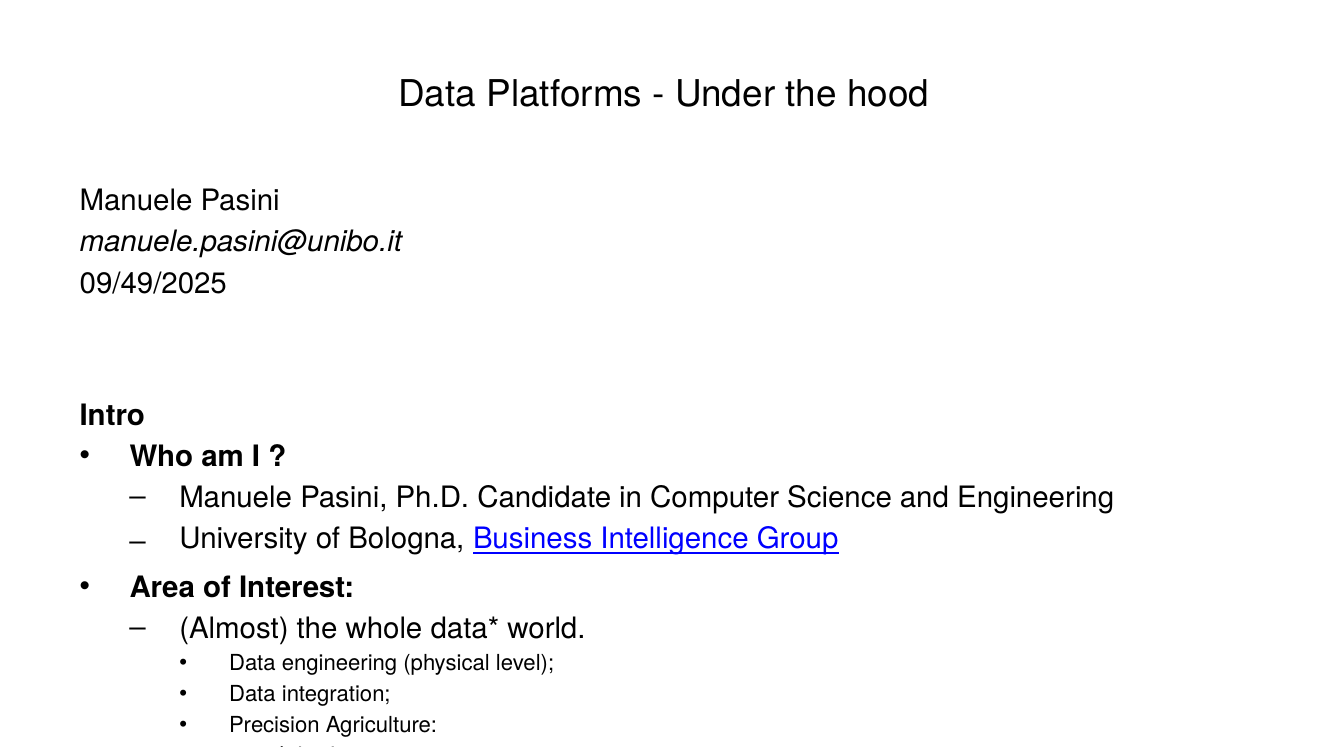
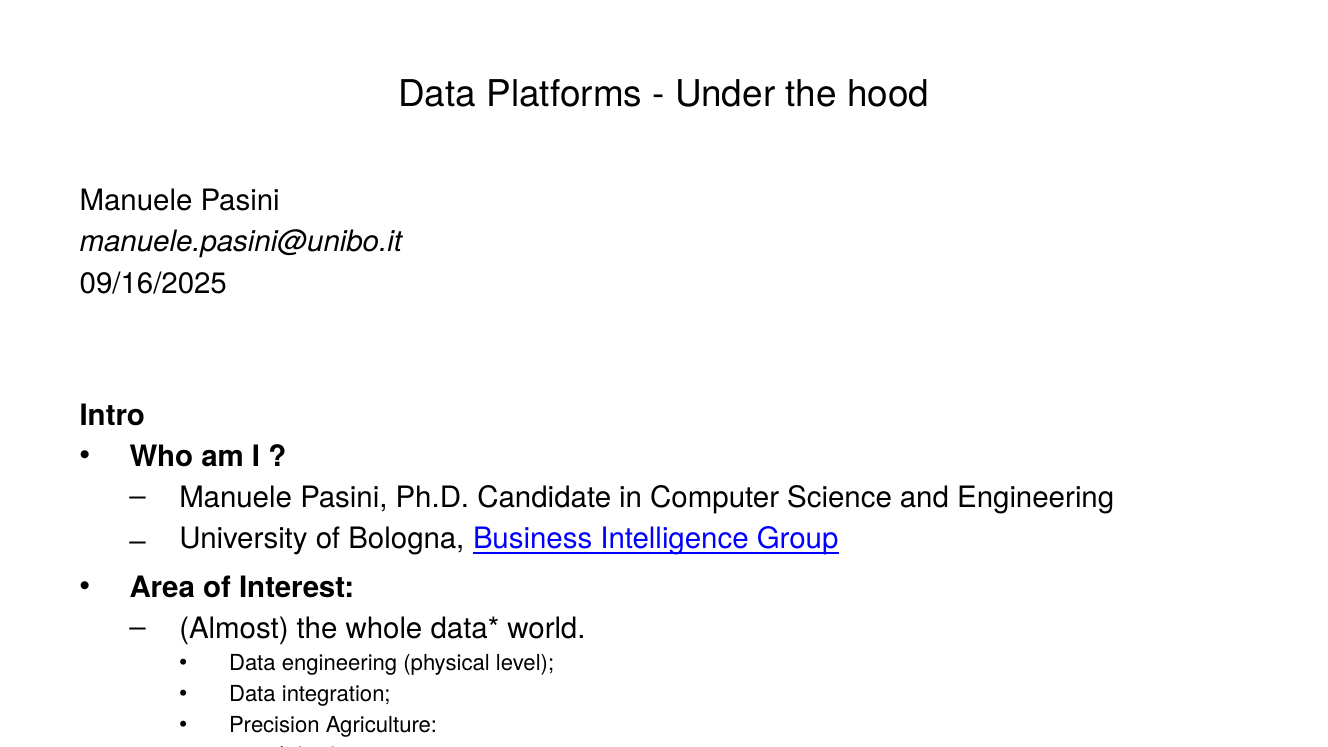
09/49/2025: 09/49/2025 -> 09/16/2025 (153, 283)
